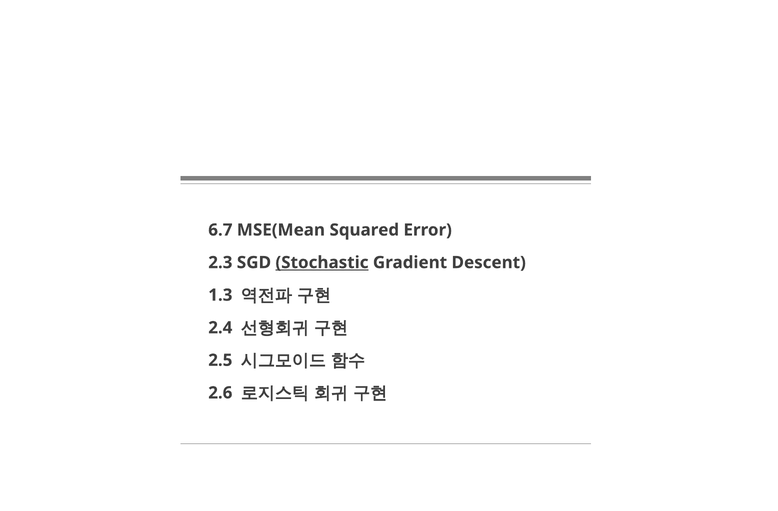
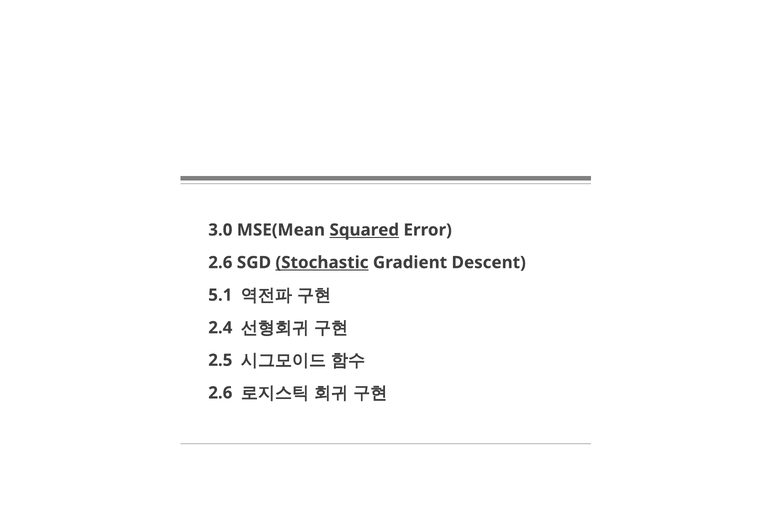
6.7: 6.7 -> 3.0 (220, 230)
Squared underline: none -> present (364, 230)
2.3: 2.3 -> 2.6 (220, 263)
1.3: 1.3 -> 5.1 (220, 295)
